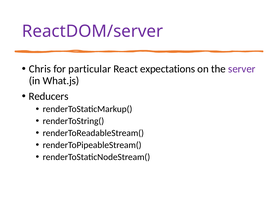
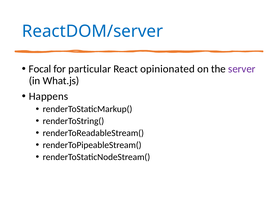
ReactDOM/server colour: purple -> blue (93, 31)
Chris: Chris -> Focal (40, 69)
expectations: expectations -> opinionated (168, 69)
Reducers: Reducers -> Happens (48, 96)
